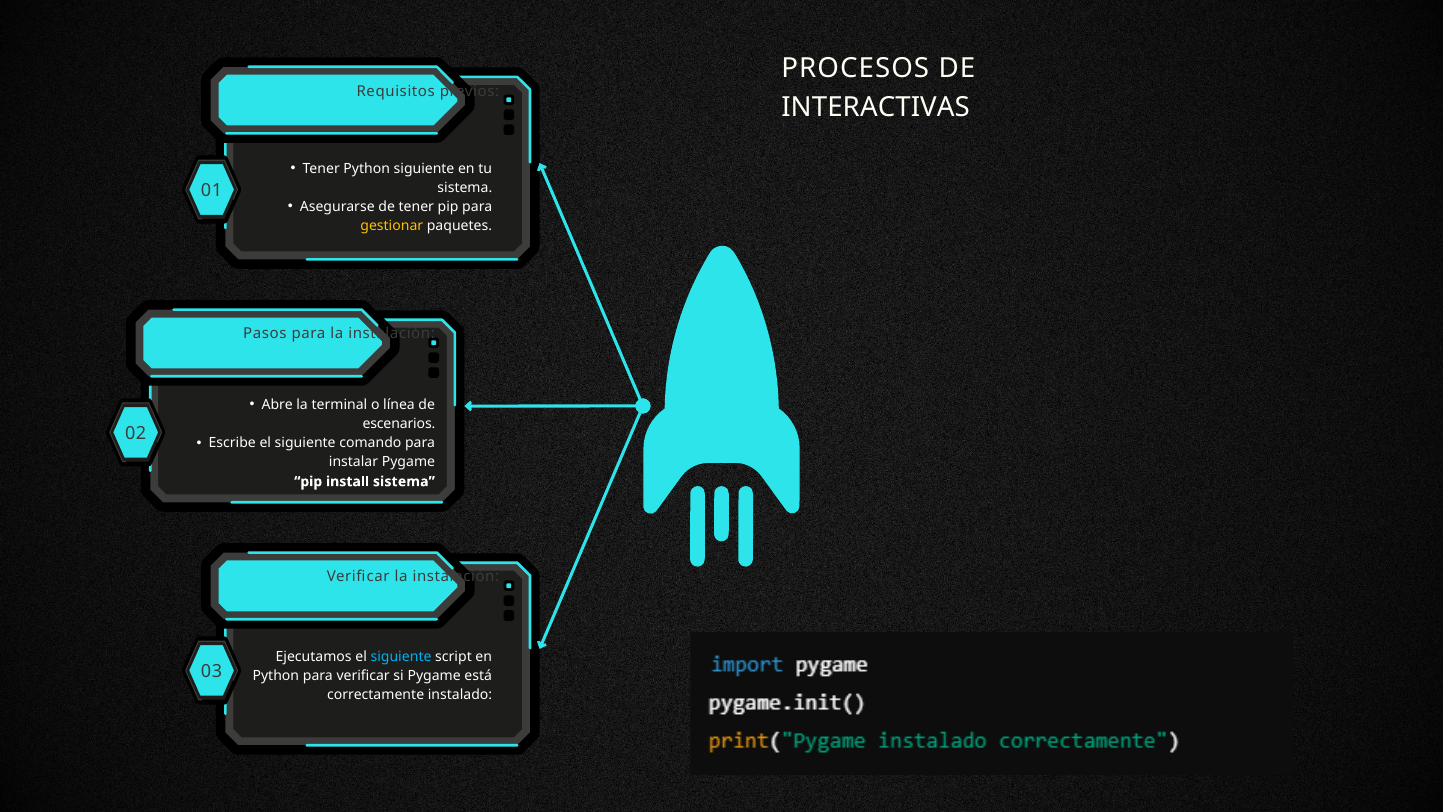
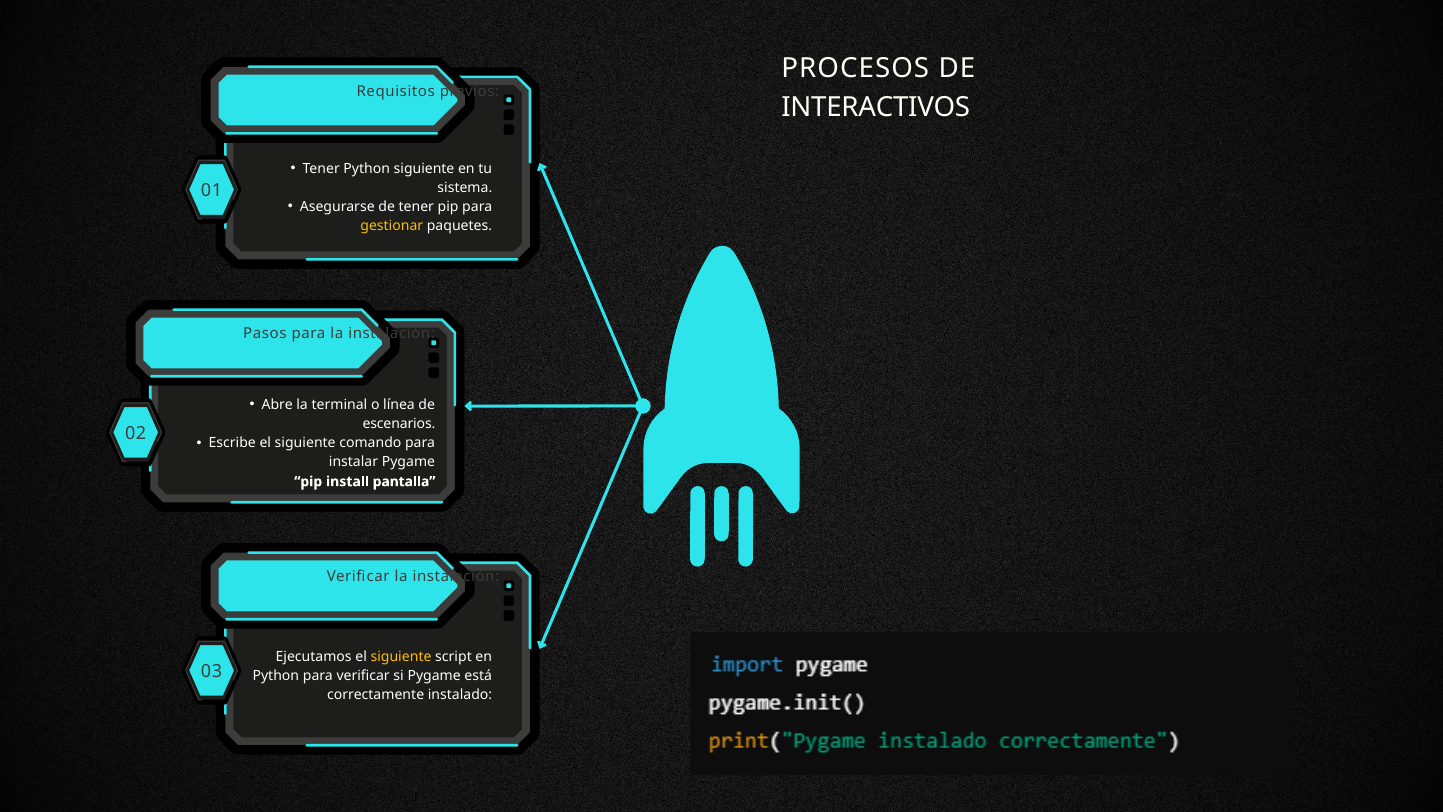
INTERACTIVAS: INTERACTIVAS -> INTERACTIVOS (876, 107)
install sistema: sistema -> pantalla (404, 481)
siguiente colour: light blue -> yellow (401, 657)
